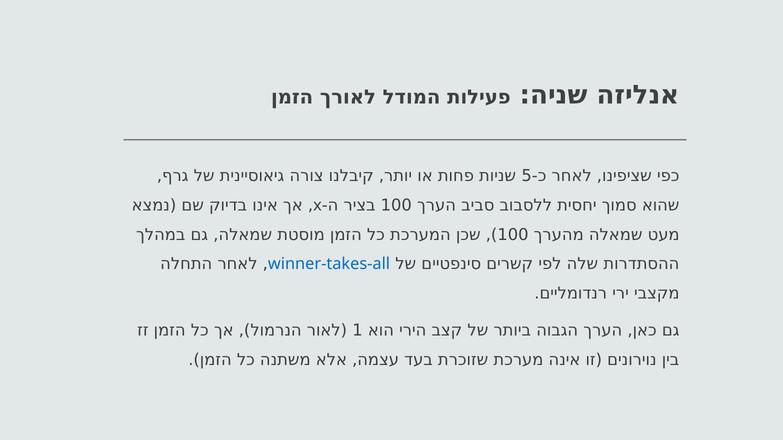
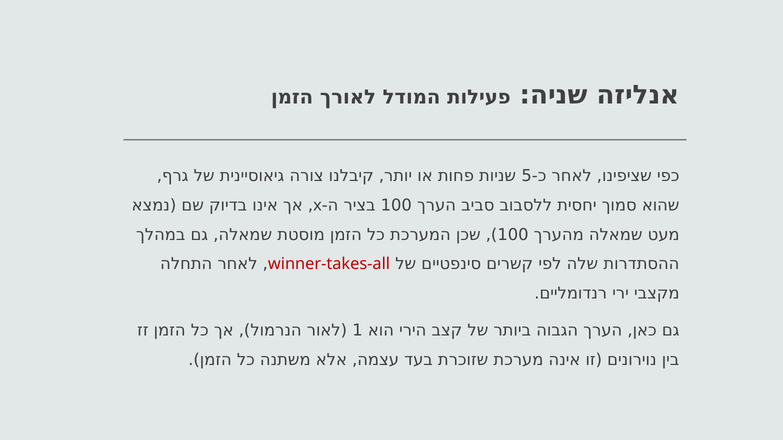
winner-takes-all colour: blue -> red (329, 264)
